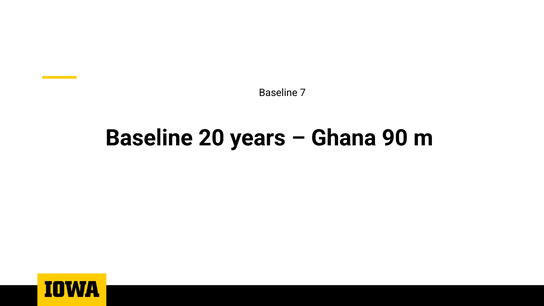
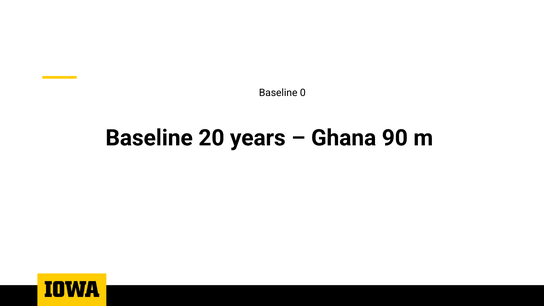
7: 7 -> 0 (303, 93)
